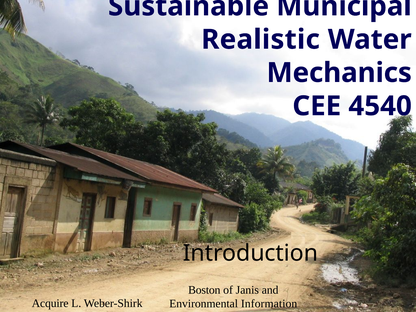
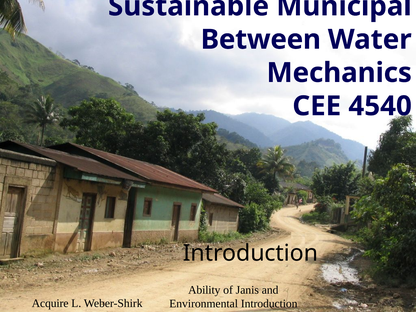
Realistic: Realistic -> Between (261, 40)
Boston: Boston -> Ability (204, 290)
Environmental Information: Information -> Introduction (269, 304)
